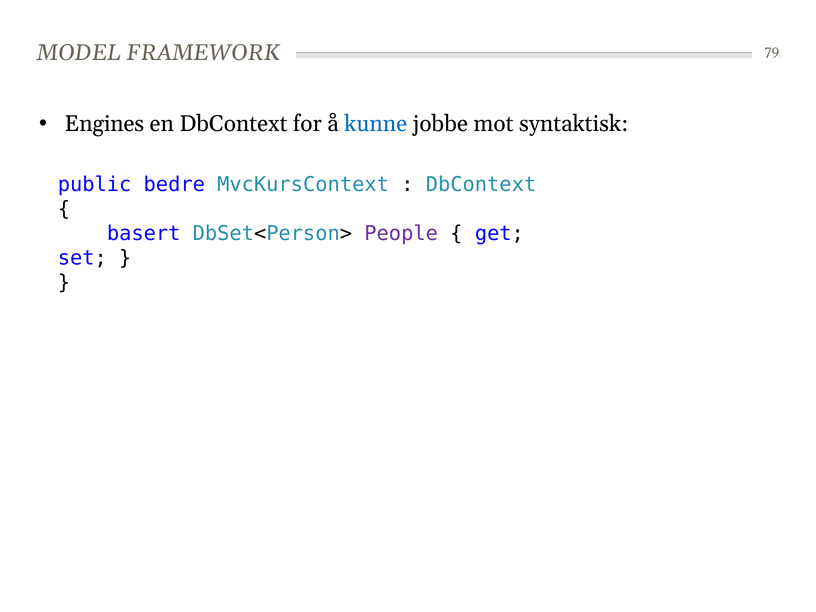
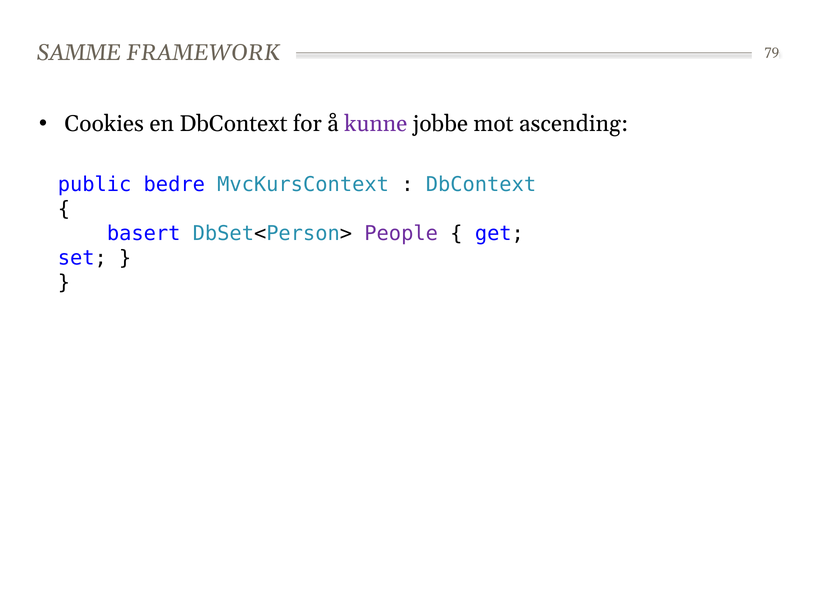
MODEL: MODEL -> SAMME (79, 53)
Engines: Engines -> Cookies (104, 124)
kunne colour: blue -> purple (376, 124)
syntaktisk: syntaktisk -> ascending (574, 124)
